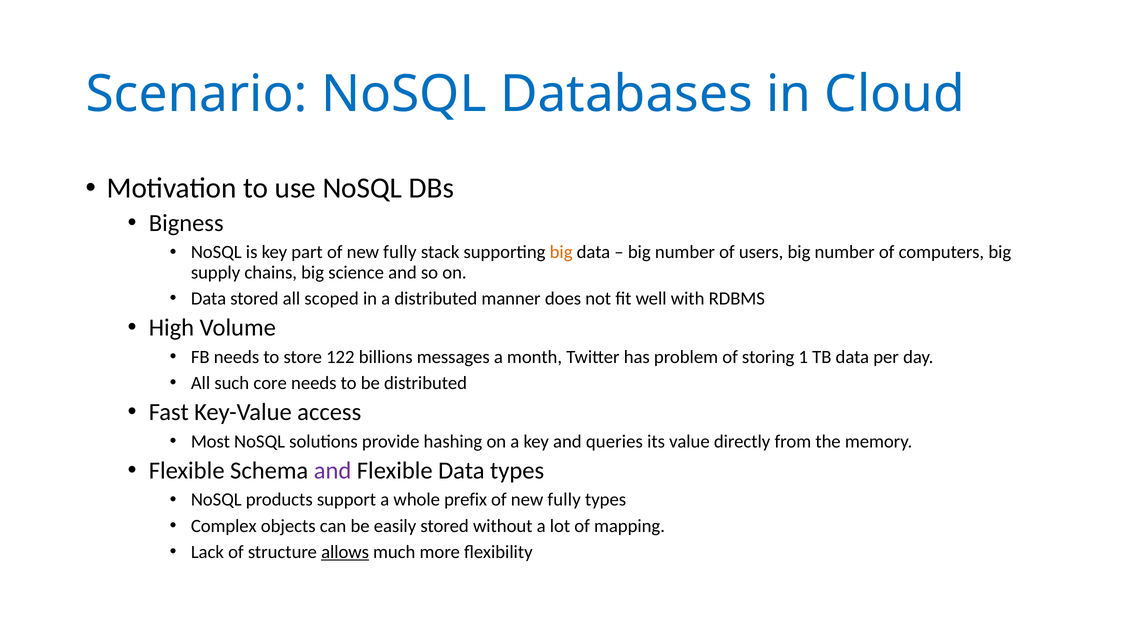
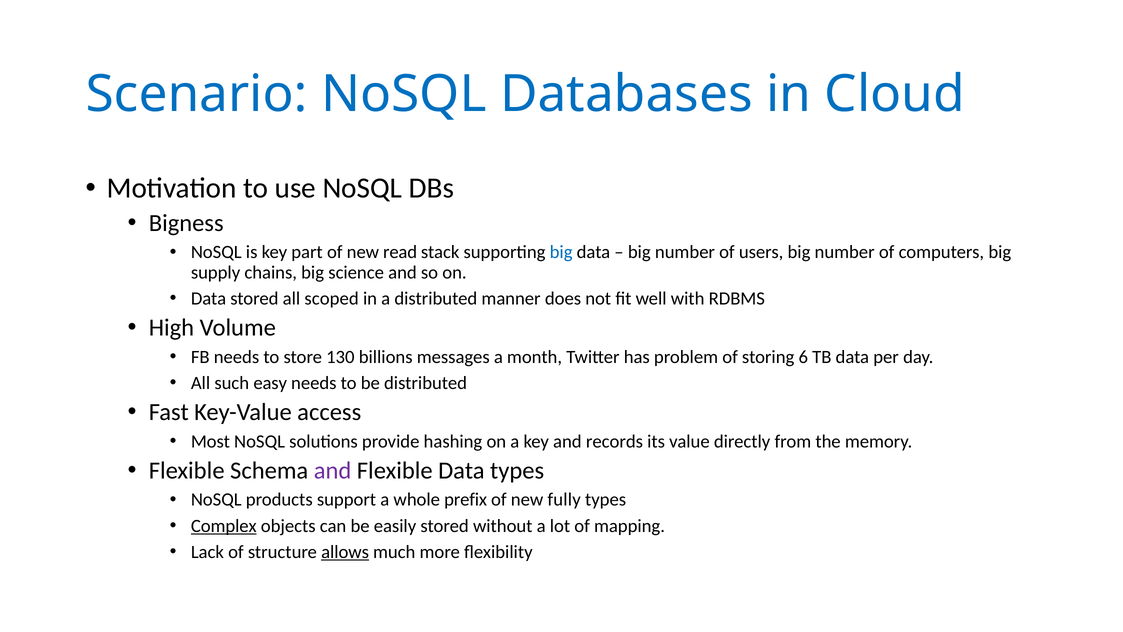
part of new fully: fully -> read (400, 252)
big colour: orange -> blue (561, 252)
122: 122 -> 130 (340, 357)
1: 1 -> 6 (803, 357)
core: core -> easy (270, 383)
queries: queries -> records (614, 441)
Complex underline: none -> present (224, 526)
